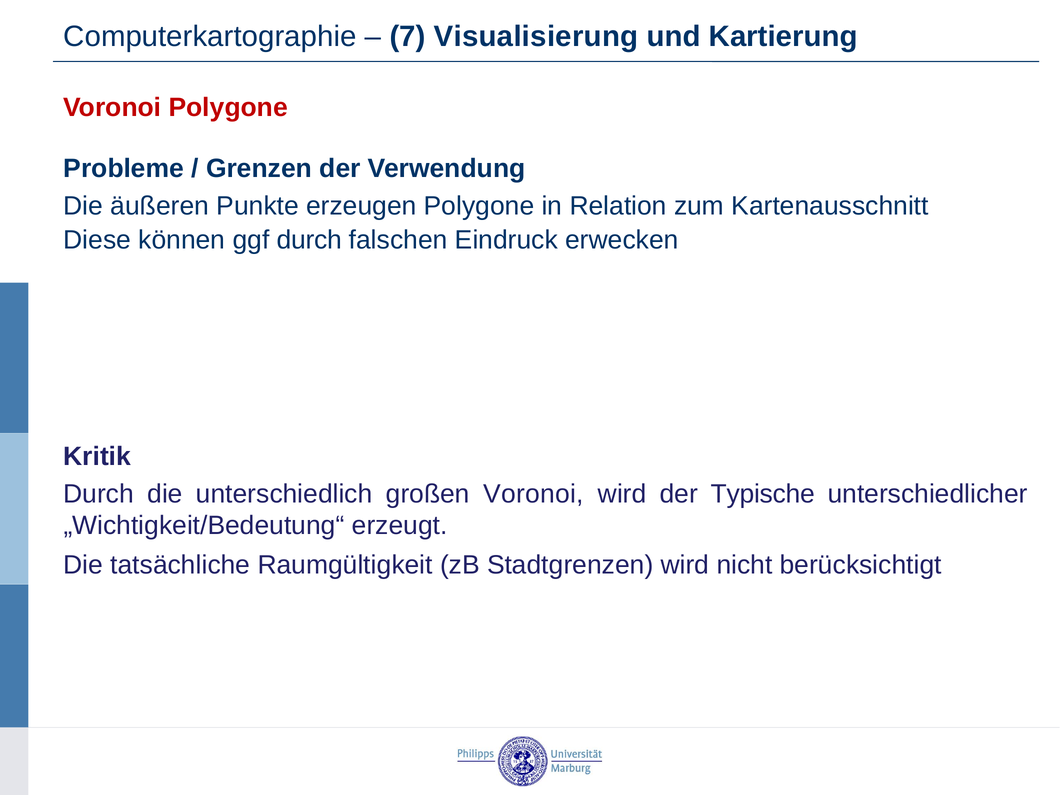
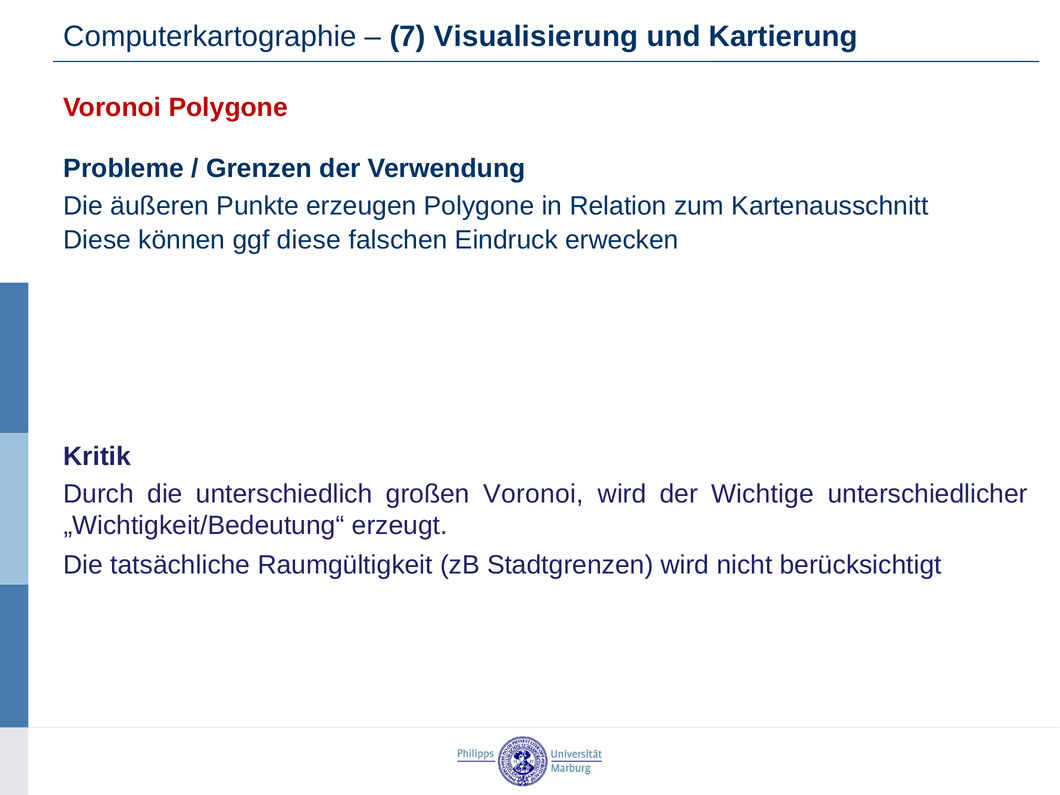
ggf durch: durch -> diese (309, 240)
Typische: Typische -> Wichtige (763, 494)
